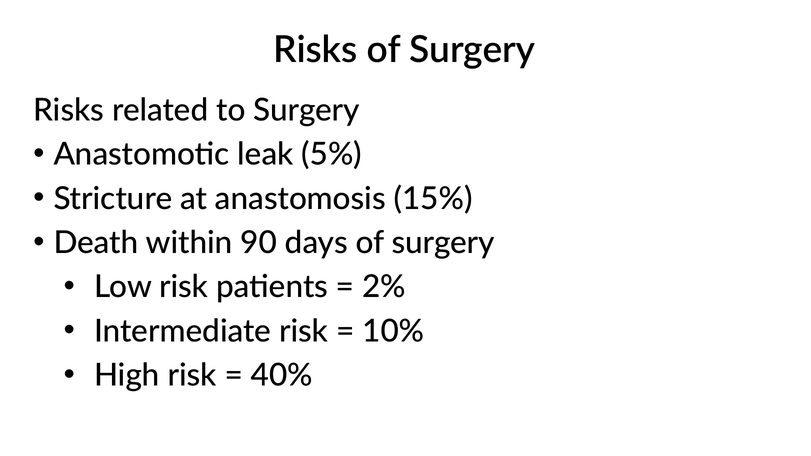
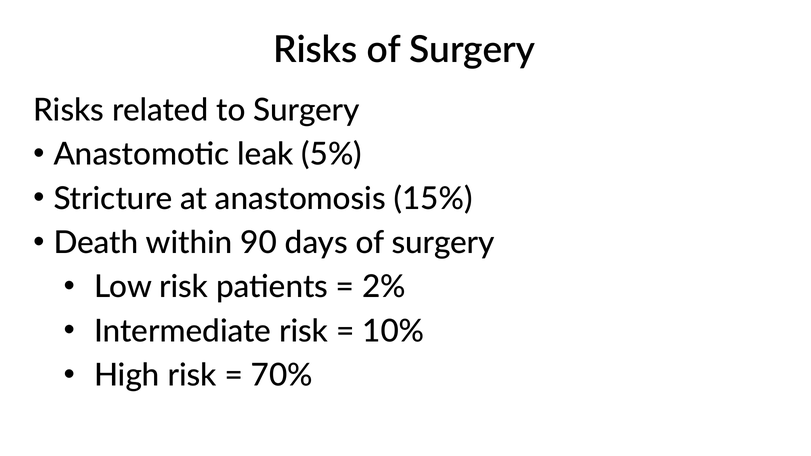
40%: 40% -> 70% (282, 376)
